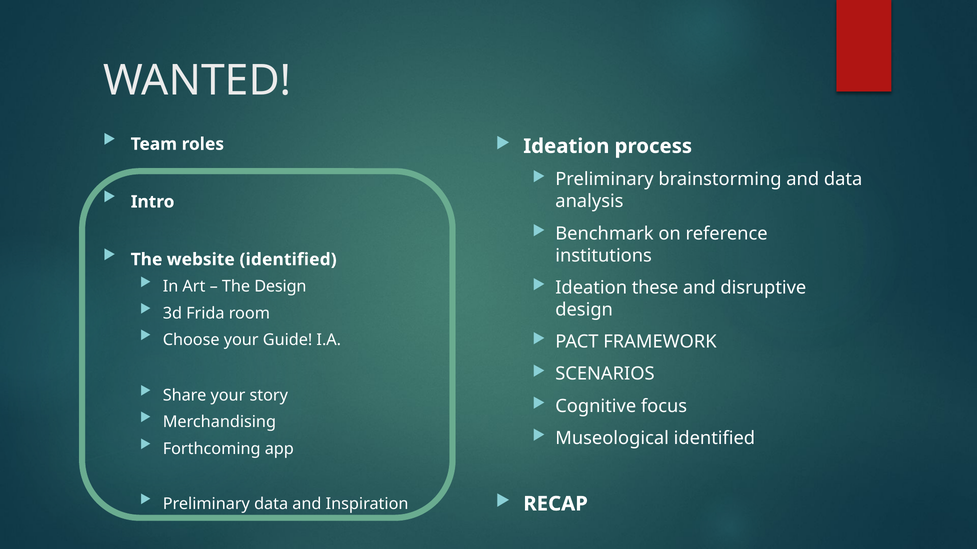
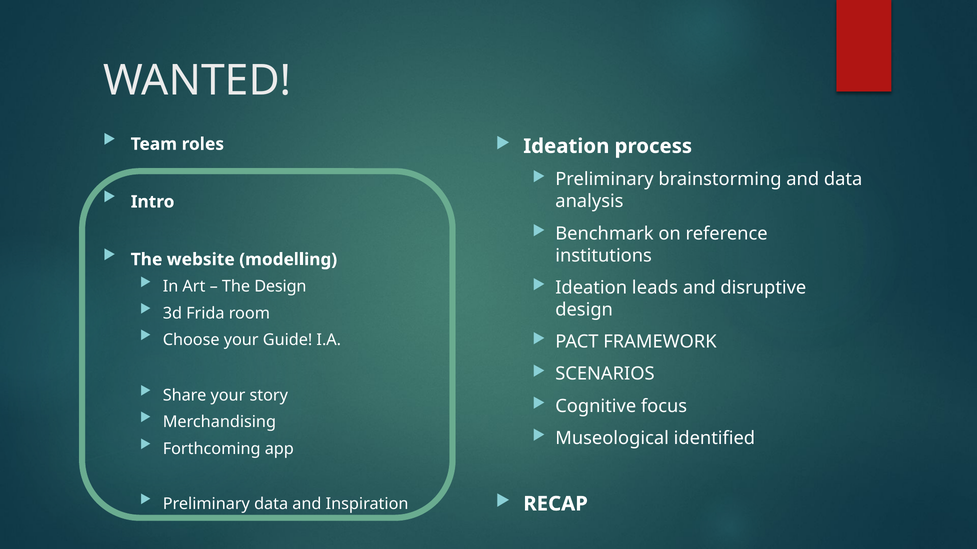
website identified: identified -> modelling (288, 260)
these: these -> leads (655, 288)
